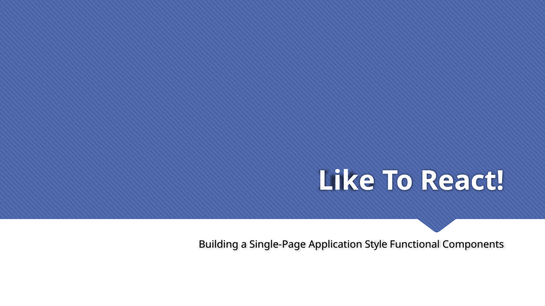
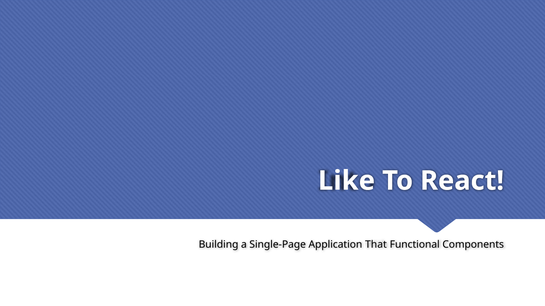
Style: Style -> That (376, 245)
